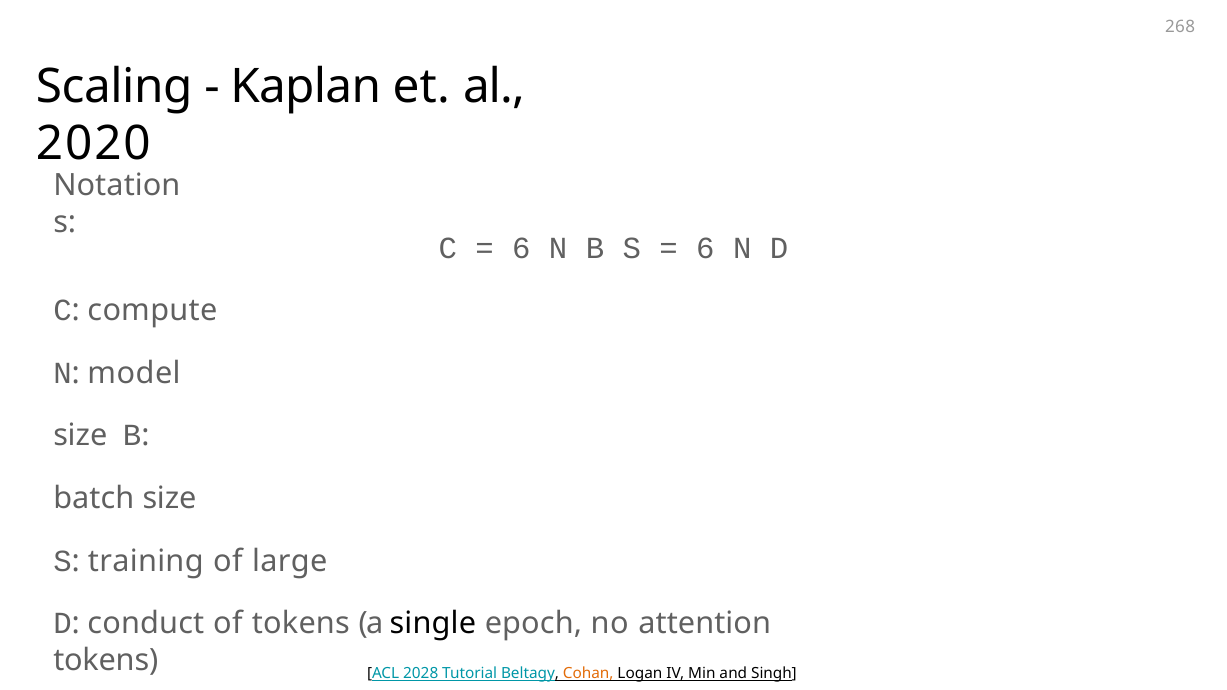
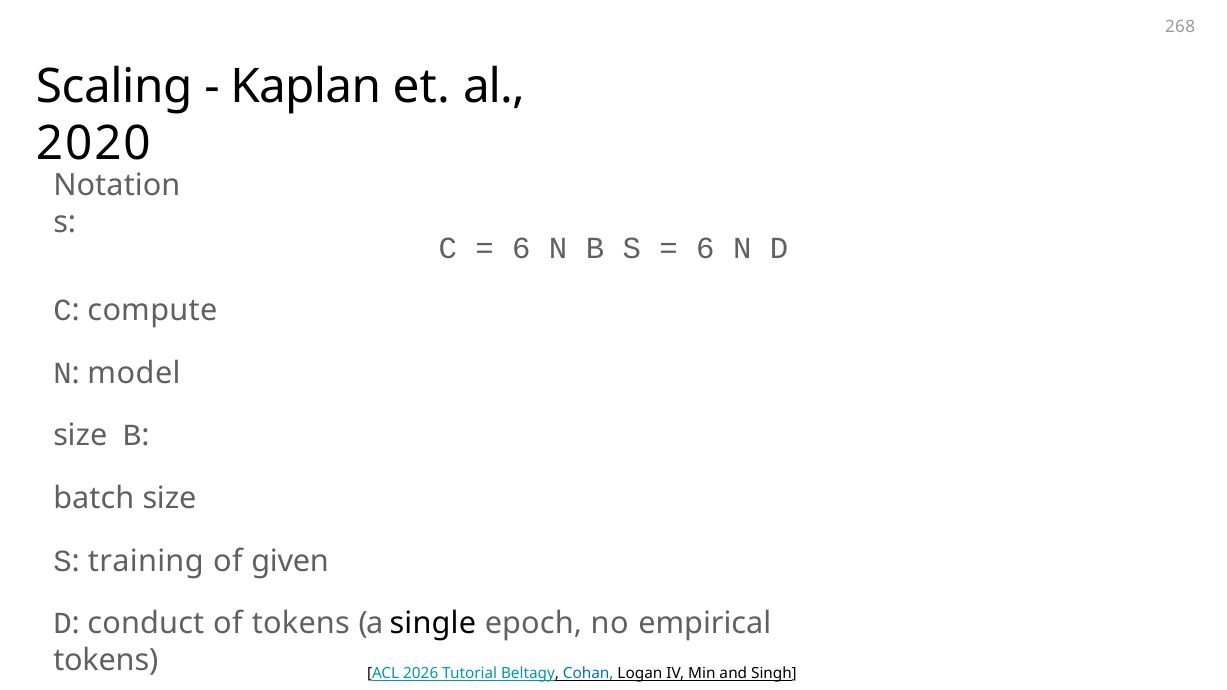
large: large -> given (290, 561)
attention: attention -> empirical (705, 624)
2028: 2028 -> 2026 (421, 674)
Cohan colour: orange -> blue (588, 674)
